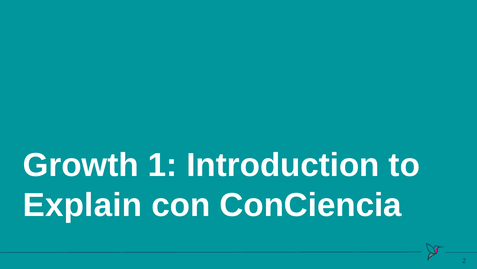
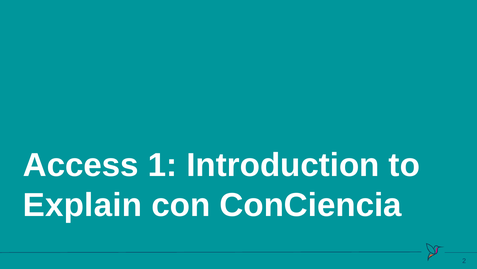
Growth: Growth -> Access (81, 165)
